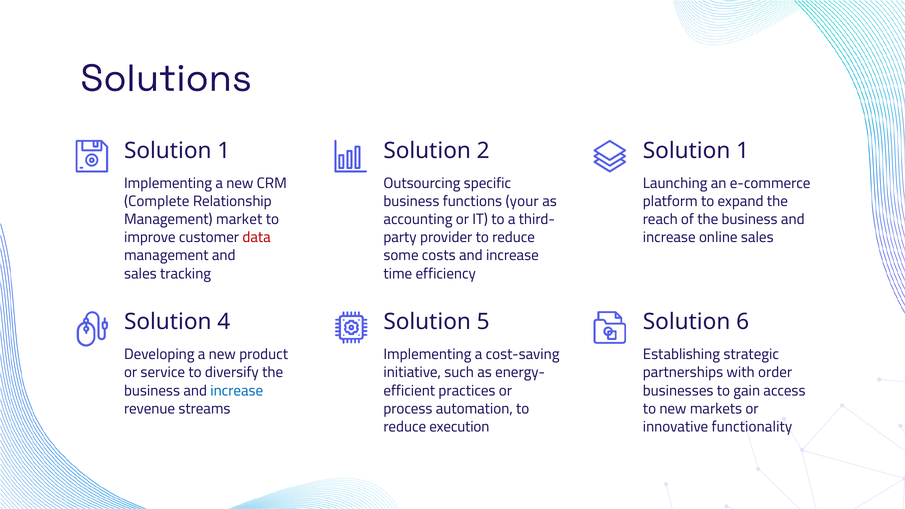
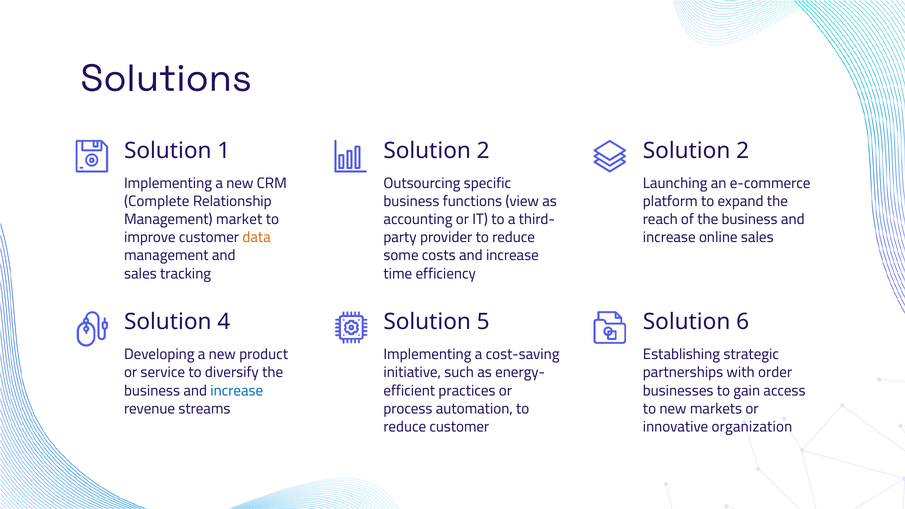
2 Solution 1: 1 -> 2 (743, 151)
your: your -> view (522, 201)
data colour: red -> orange (257, 237)
reduce execution: execution -> customer (459, 427)
functionality: functionality -> organization (752, 427)
